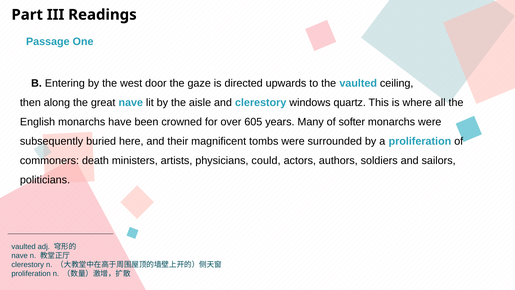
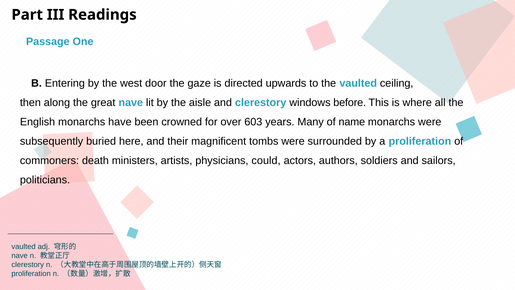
quartz: quartz -> before (350, 103)
605: 605 -> 603 (253, 122)
softer: softer -> name (352, 122)
